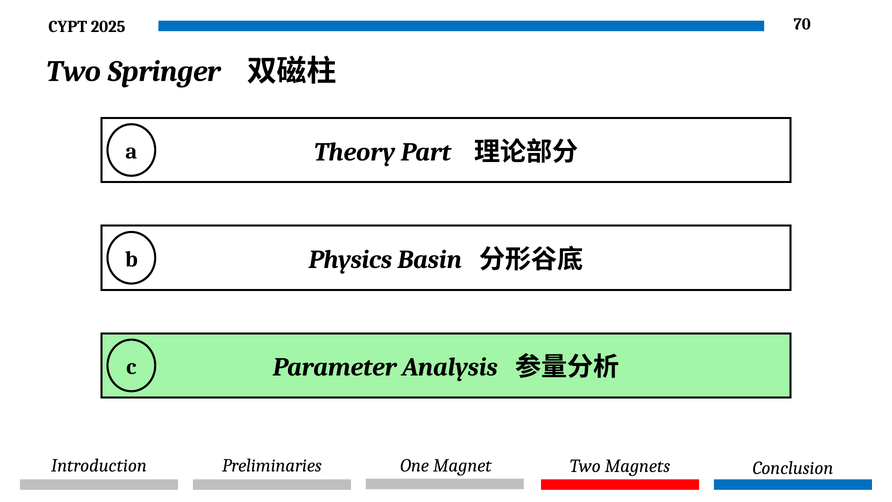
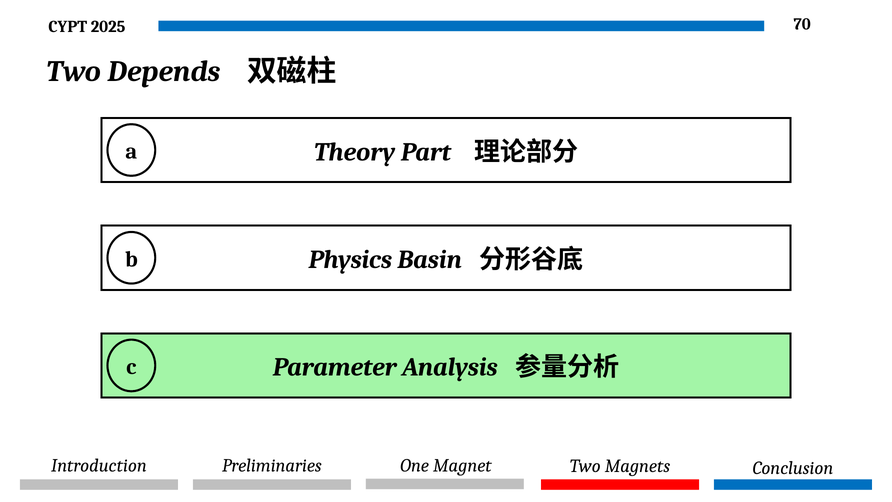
Springer: Springer -> Depends (164, 72)
